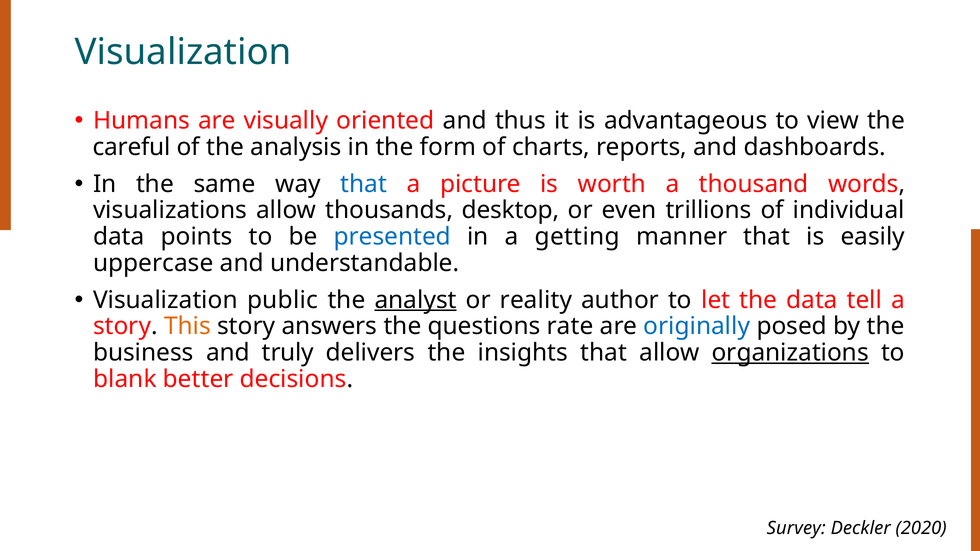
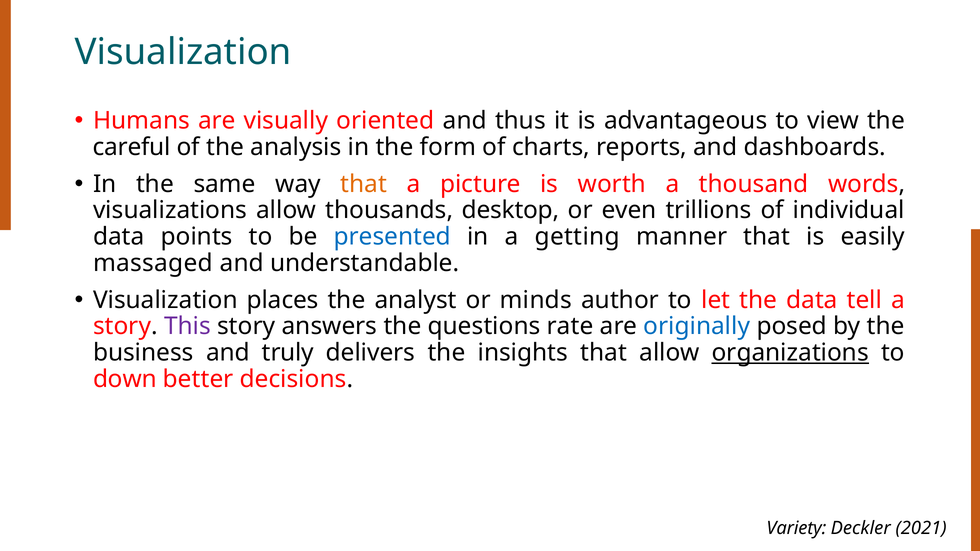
that colour: blue -> orange (364, 184)
uppercase: uppercase -> massaged (153, 263)
public: public -> places (283, 300)
analyst underline: present -> none (416, 300)
reality: reality -> minds (536, 300)
This colour: orange -> purple (187, 327)
blank: blank -> down (125, 379)
Survey: Survey -> Variety (796, 528)
2020: 2020 -> 2021 (921, 528)
